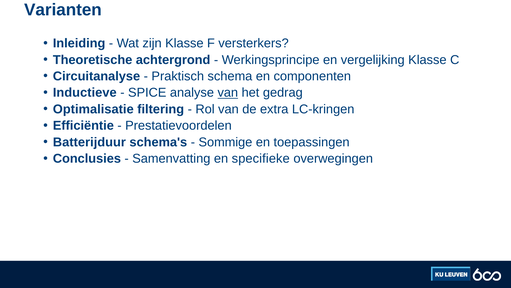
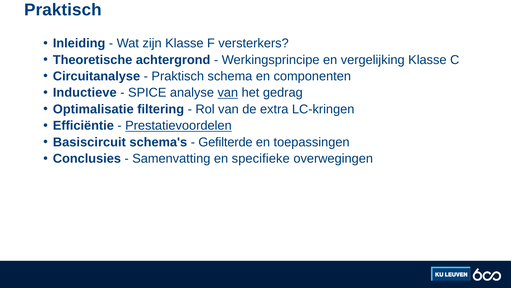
Varianten: Varianten -> Praktisch (63, 10)
Prestatievoordelen underline: none -> present (178, 125)
Batterijduur: Batterijduur -> Basiscircuit (89, 142)
Sommige: Sommige -> Gefilterde (225, 142)
